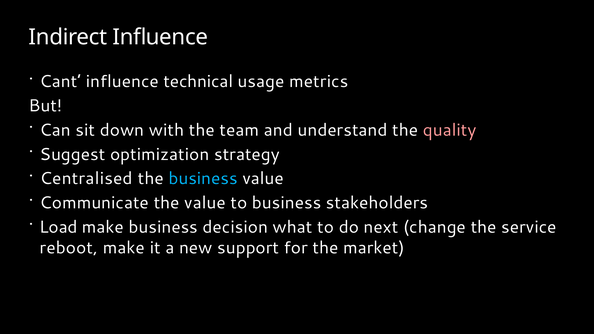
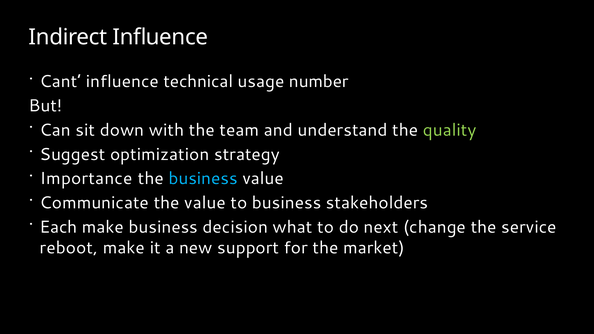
metrics: metrics -> number (319, 82)
quality colour: pink -> light green (450, 130)
Centralised: Centralised -> Importance (86, 179)
Load: Load -> Each (58, 227)
